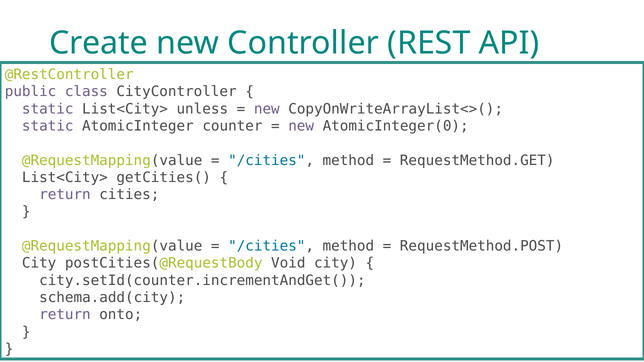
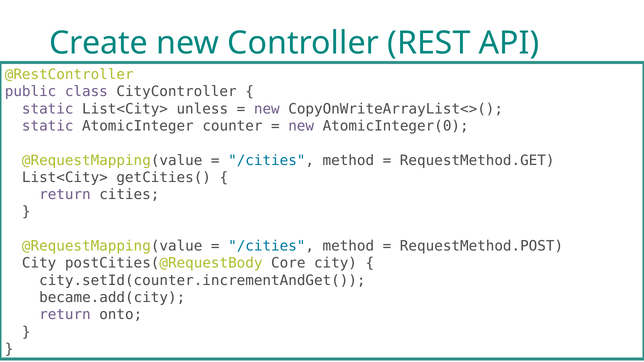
Void: Void -> Core (288, 263)
schema.add(city: schema.add(city -> became.add(city (112, 298)
